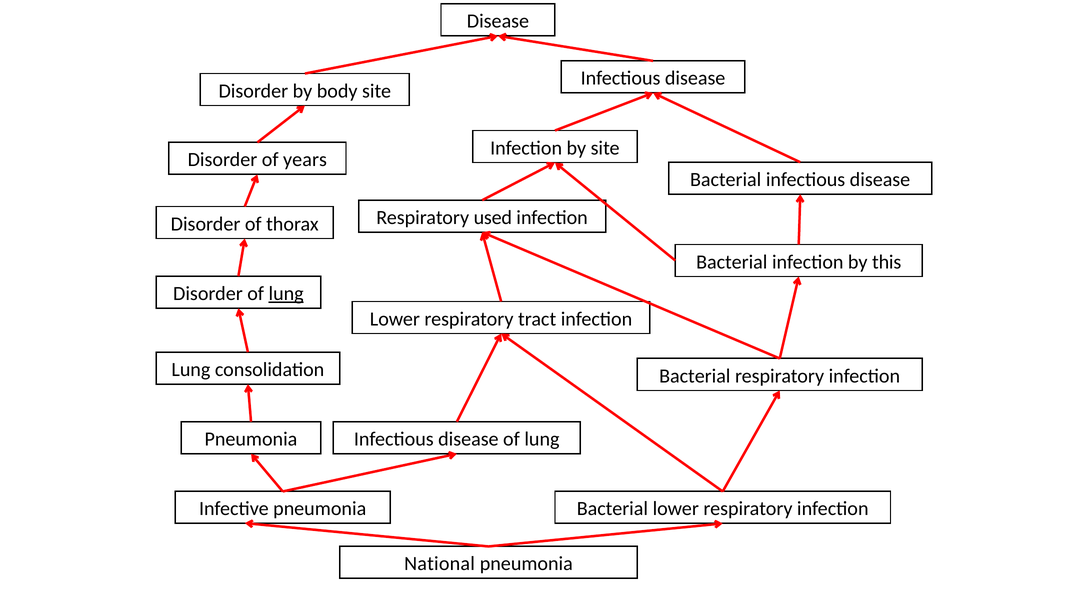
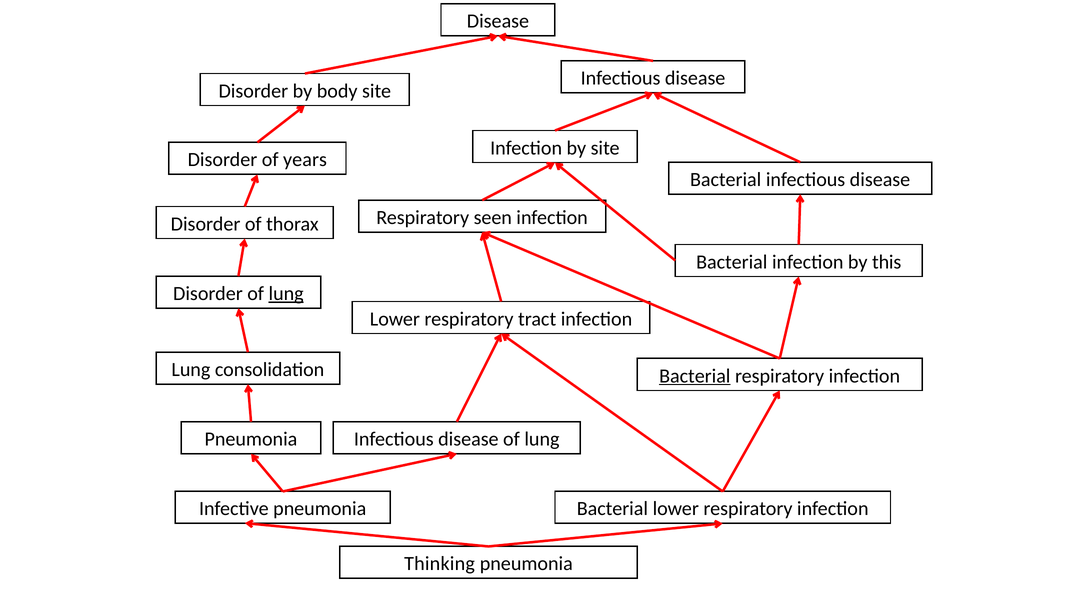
used: used -> seen (493, 218)
Bacterial underline: none -> present (695, 376)
National: National -> Thinking (440, 564)
